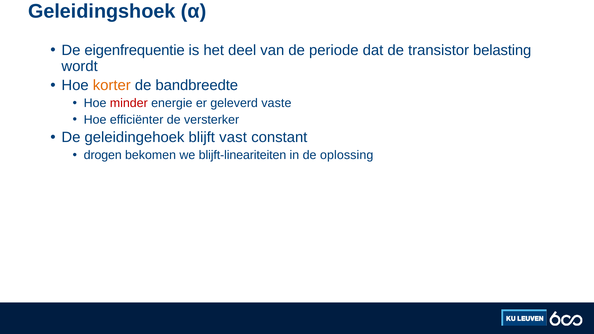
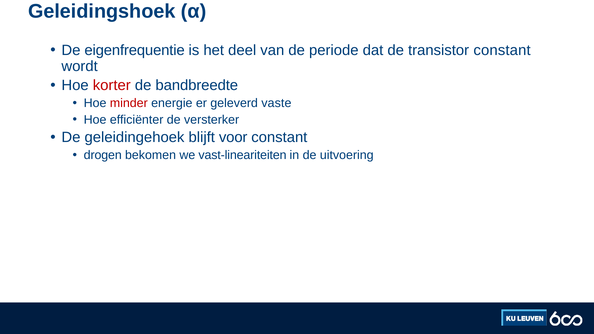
transistor belasting: belasting -> constant (502, 50)
korter colour: orange -> red (112, 85)
vast: vast -> voor (233, 137)
blijft-lineariteiten: blijft-lineariteiten -> vast-lineariteiten (242, 155)
oplossing: oplossing -> uitvoering (347, 155)
